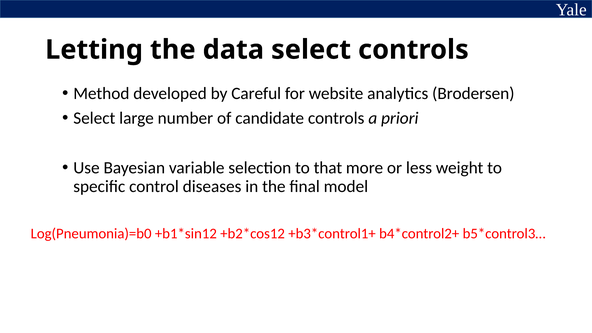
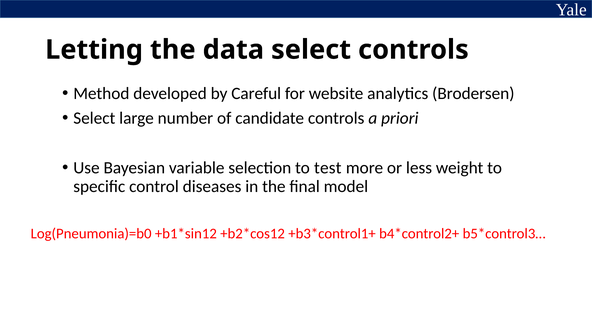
that: that -> test (328, 168)
